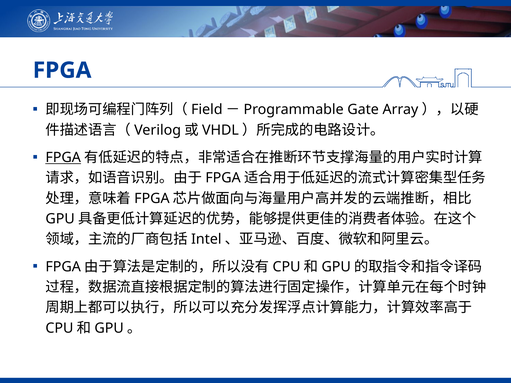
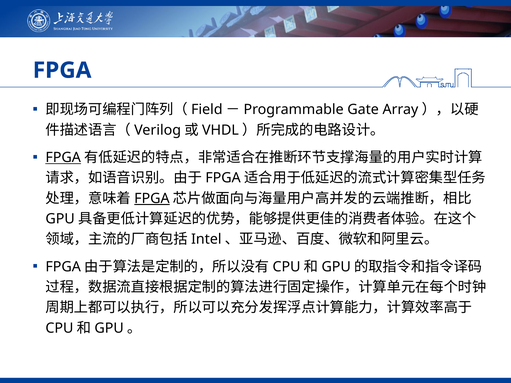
FPGA underline: none -> present (152, 199)
